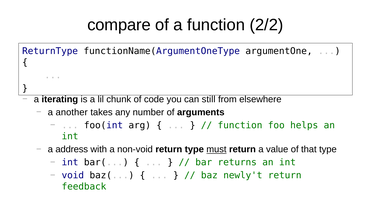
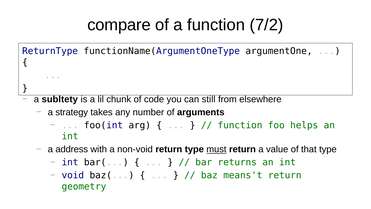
2/2: 2/2 -> 7/2 (267, 25)
iterating: iterating -> subltety (60, 99)
another: another -> strategy (72, 112)
newly't: newly't -> means't (243, 175)
feedback: feedback -> geometry (84, 186)
